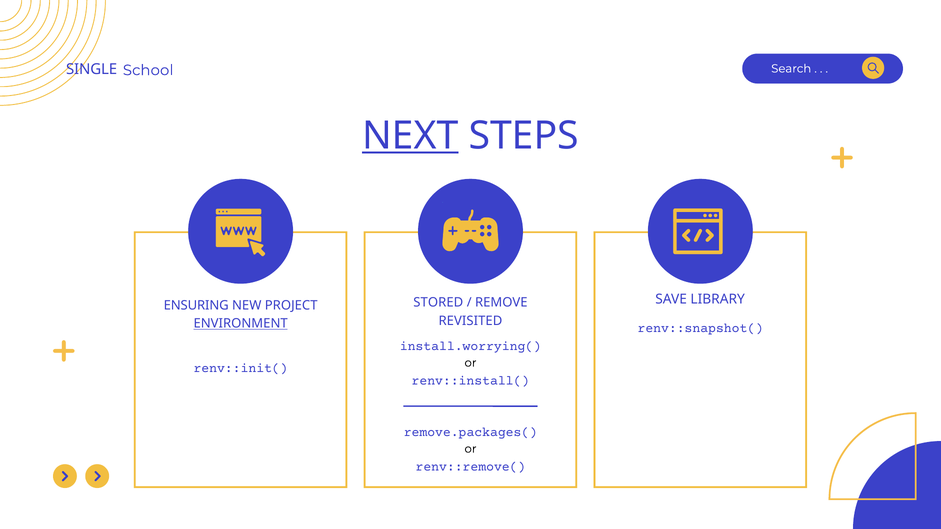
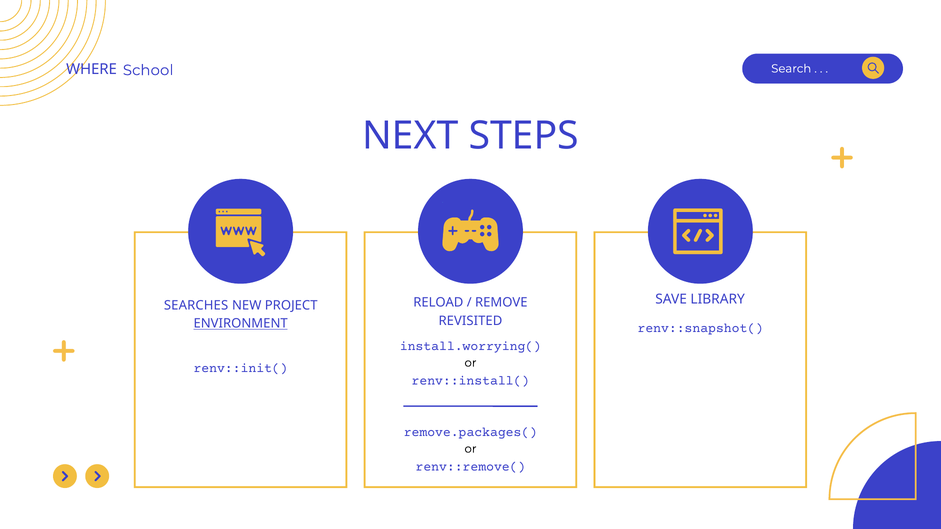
SINGLE: SINGLE -> WHERE (92, 69)
NEXT underline: present -> none (410, 136)
STORED: STORED -> RELOAD (438, 303)
ENSURING: ENSURING -> SEARCHES (196, 305)
